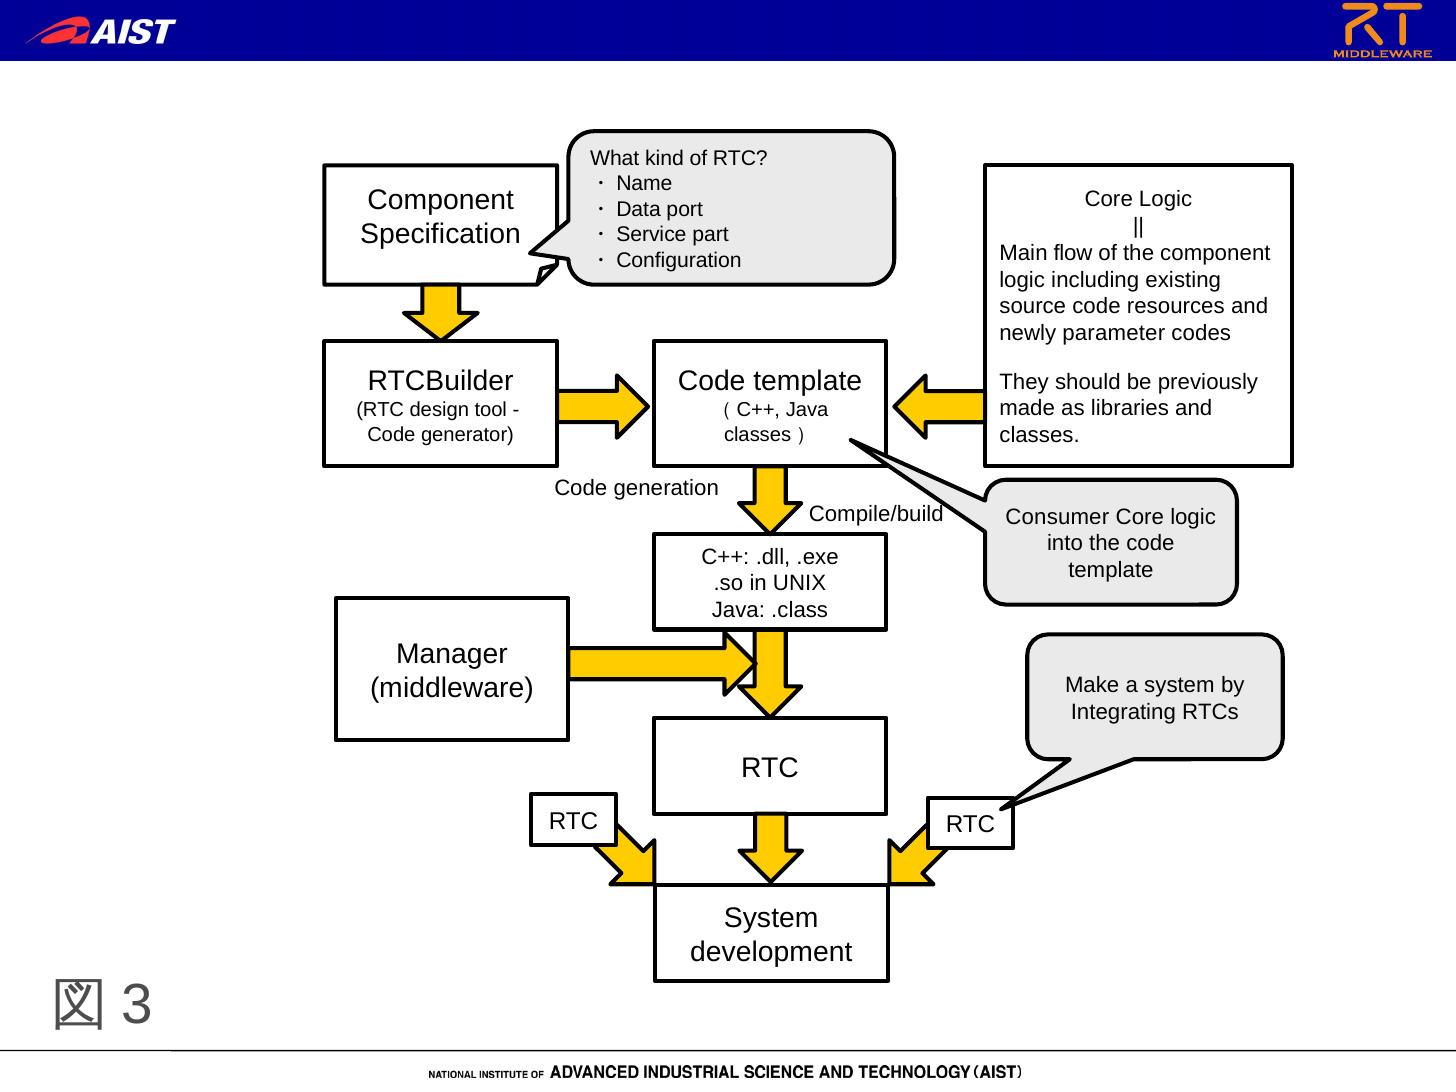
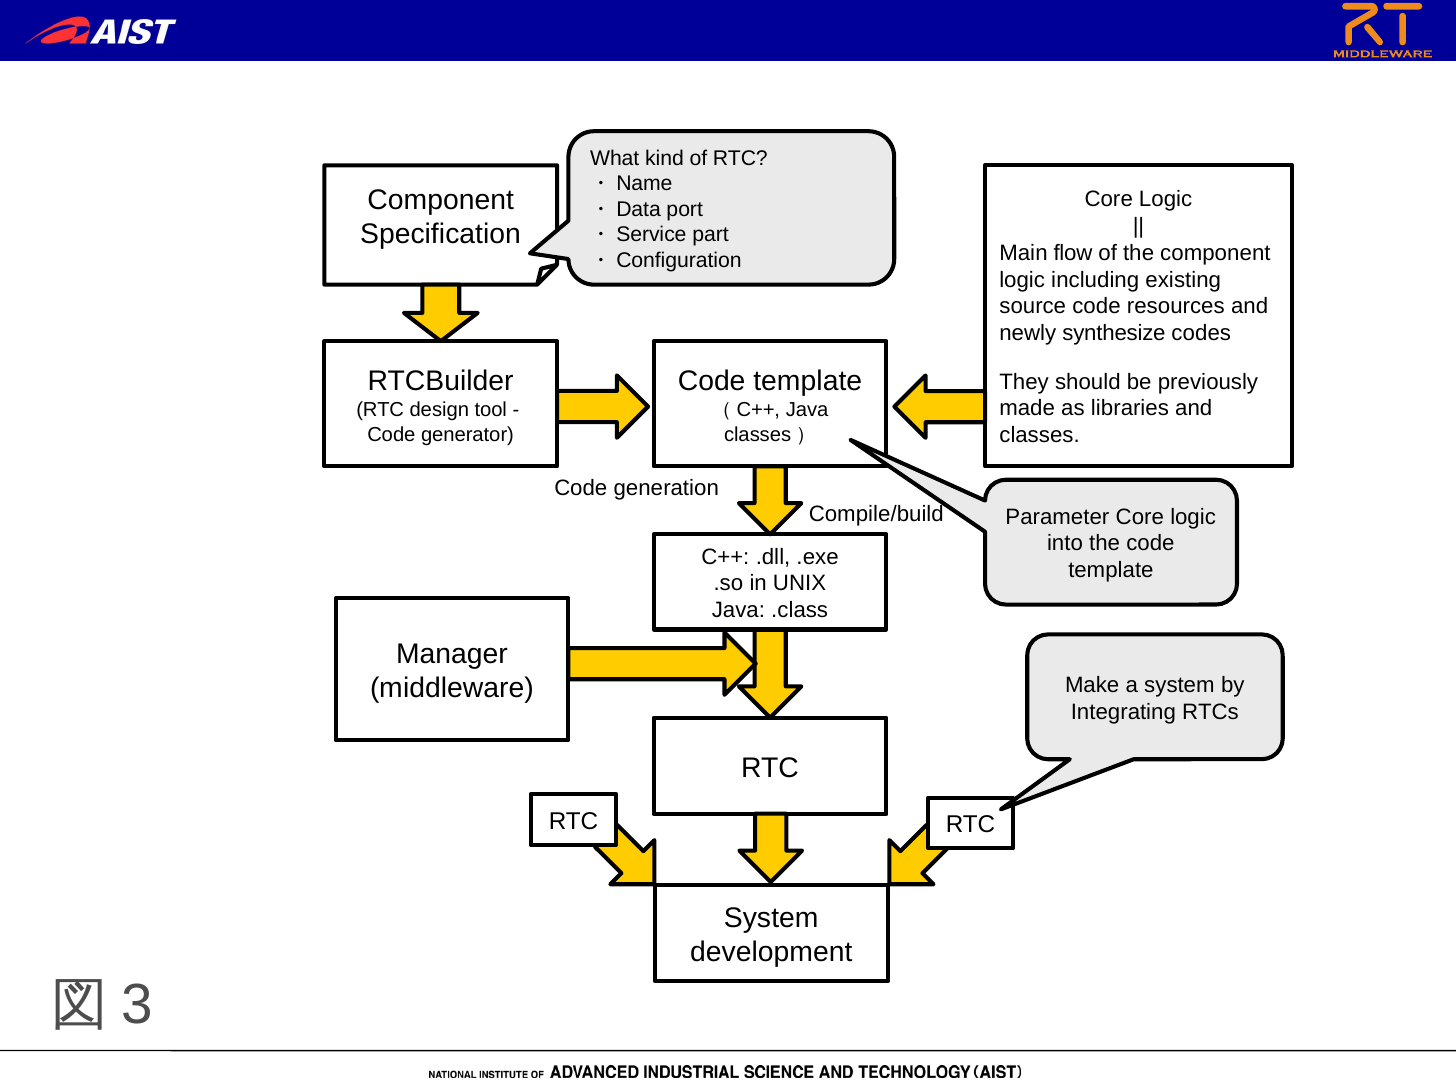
parameter: parameter -> synthesize (1114, 333)
Consumer: Consumer -> Parameter (1057, 517)
